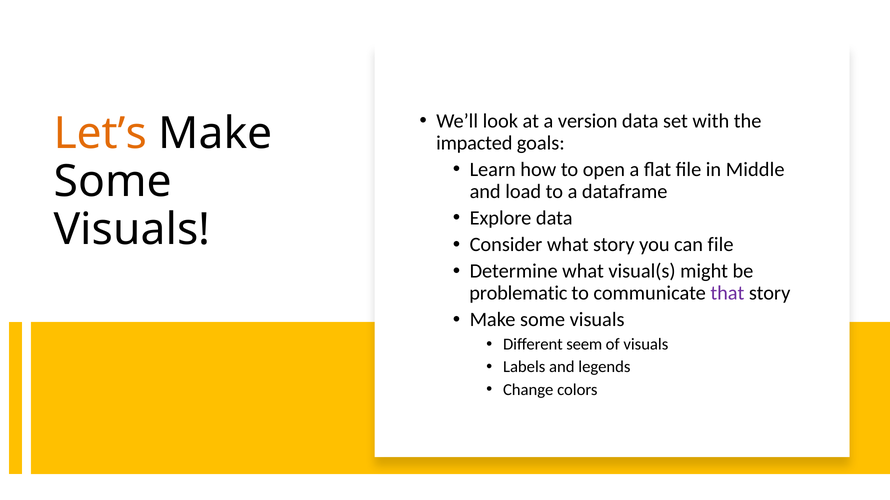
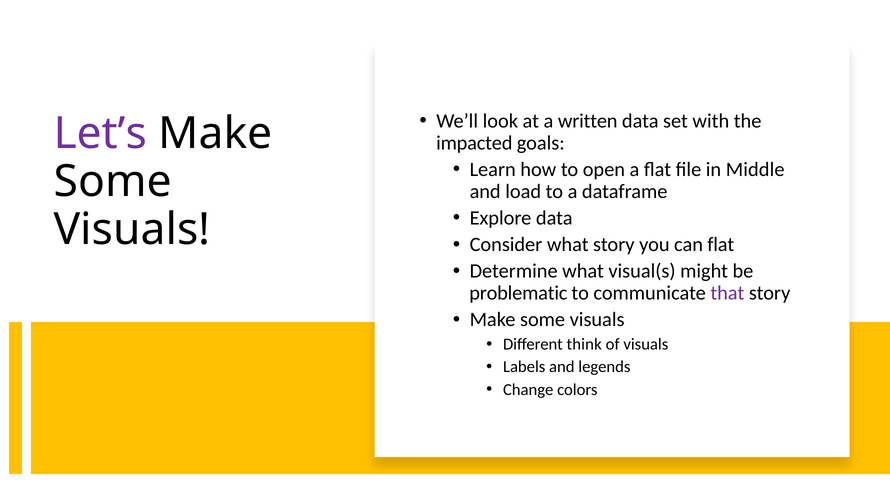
version: version -> written (588, 121)
Let’s colour: orange -> purple (100, 134)
can file: file -> flat (721, 245)
seem: seem -> think (584, 345)
